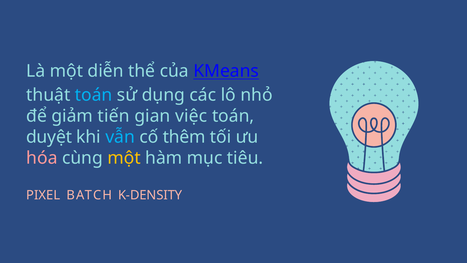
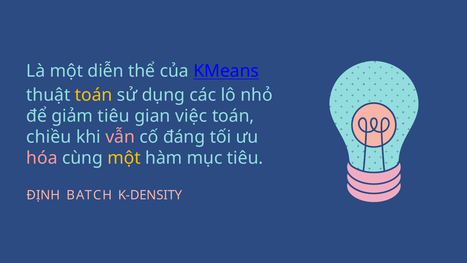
toán colour: light blue -> yellow (94, 95)
giảm tiến: tiến -> tiêu (114, 116)
duyệt: duyệt -> chiều (49, 137)
vẫn colour: light blue -> pink (120, 137)
thêm: thêm -> đáng (184, 137)
PIXEL: PIXEL -> ĐỊNH (43, 195)
